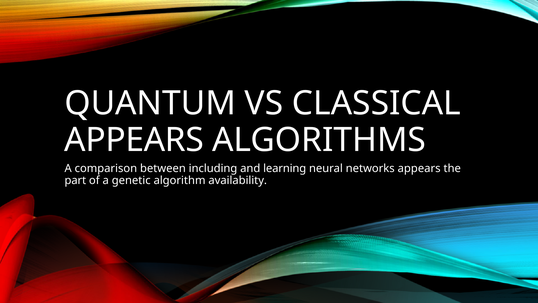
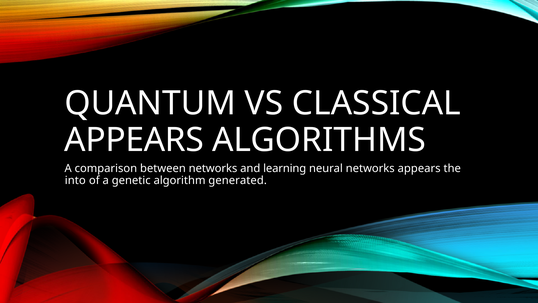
between including: including -> networks (213, 168)
part: part -> into (75, 180)
availability: availability -> generated (238, 180)
